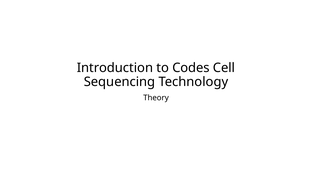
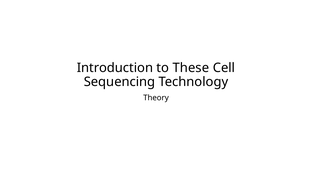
Codes: Codes -> These (191, 68)
